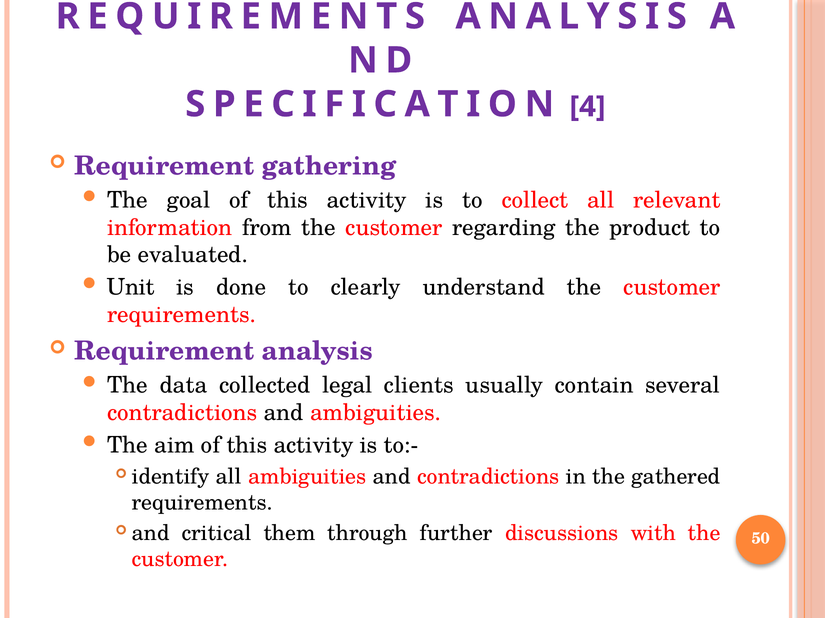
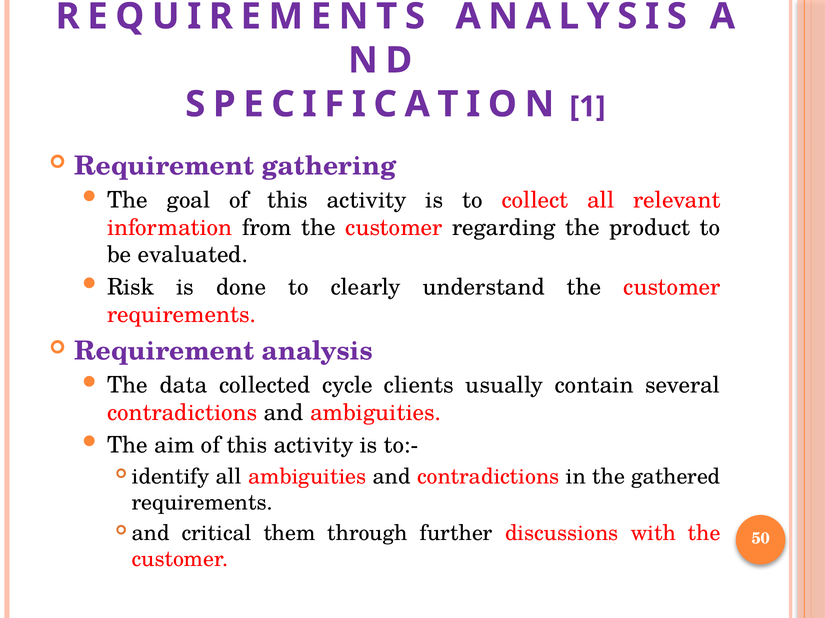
4: 4 -> 1 (588, 107)
Unit: Unit -> Risk (131, 288)
legal: legal -> cycle (347, 386)
